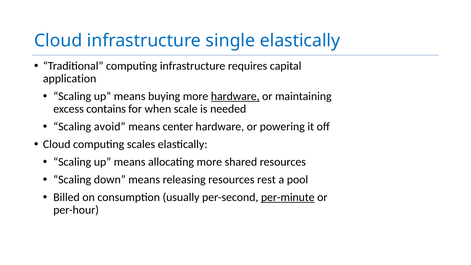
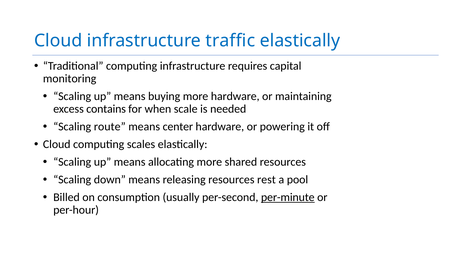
single: single -> traffic (230, 40)
application: application -> monitoring (70, 79)
hardware underline: present -> none (235, 96)
avoid: avoid -> route (110, 127)
